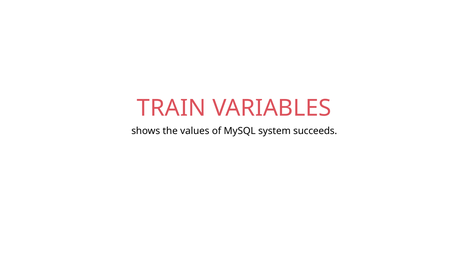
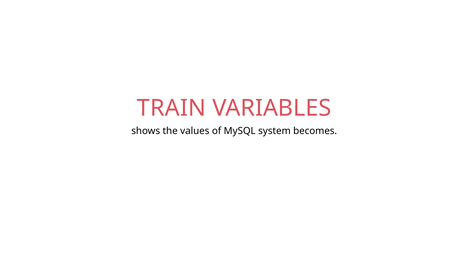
succeeds: succeeds -> becomes (315, 131)
